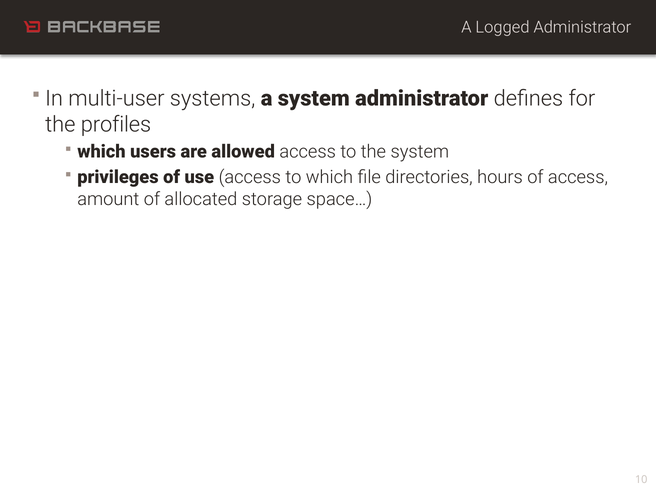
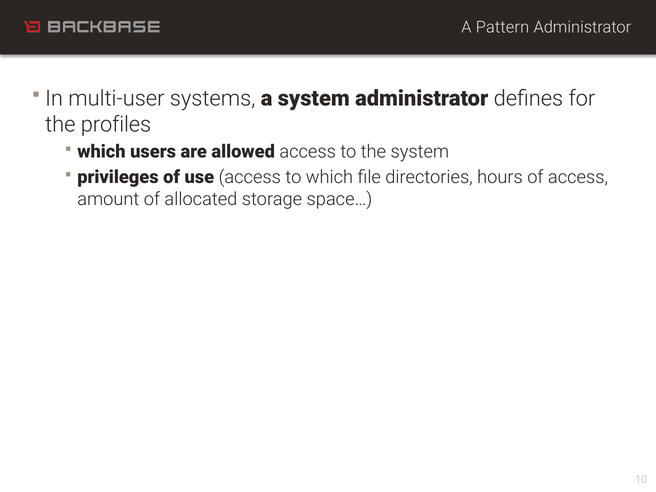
Logged: Logged -> Pattern (502, 27)
